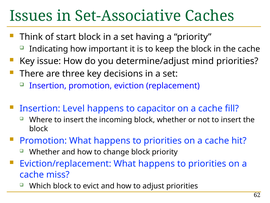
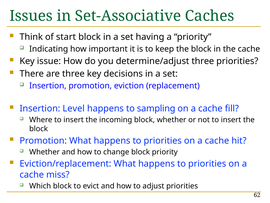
determine/adjust mind: mind -> three (203, 61)
capacitor: capacitor -> sampling (156, 108)
